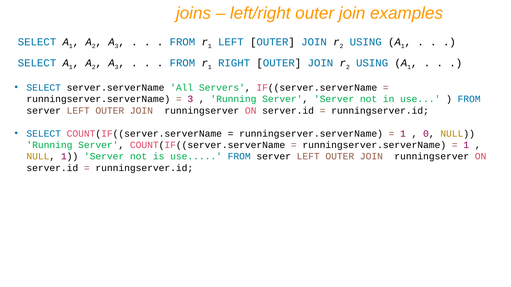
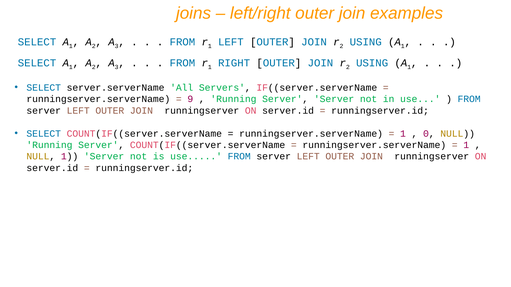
3: 3 -> 9 (190, 99)
